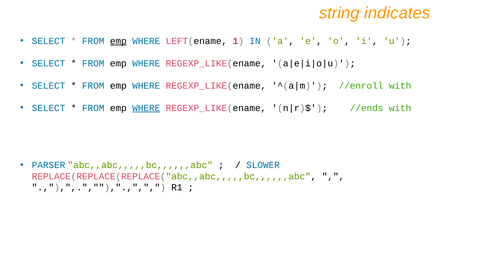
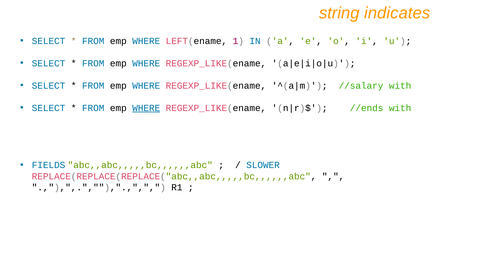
emp underline: present -> none (118, 41)
//enroll: //enroll -> //salary (361, 86)
PARSER: PARSER -> FIELDS (49, 165)
